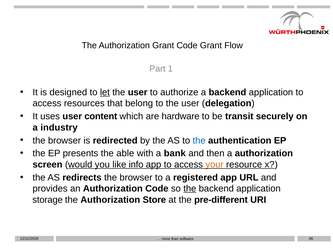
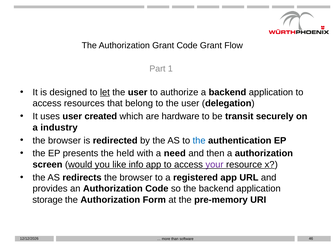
content: content -> created (101, 116)
able: able -> held (125, 153)
bank: bank -> need (175, 153)
your colour: orange -> purple (215, 164)
the underline: present -> none (190, 188)
Store: Store -> Form (154, 200)
pre-different: pre-different -> pre-memory (221, 200)
